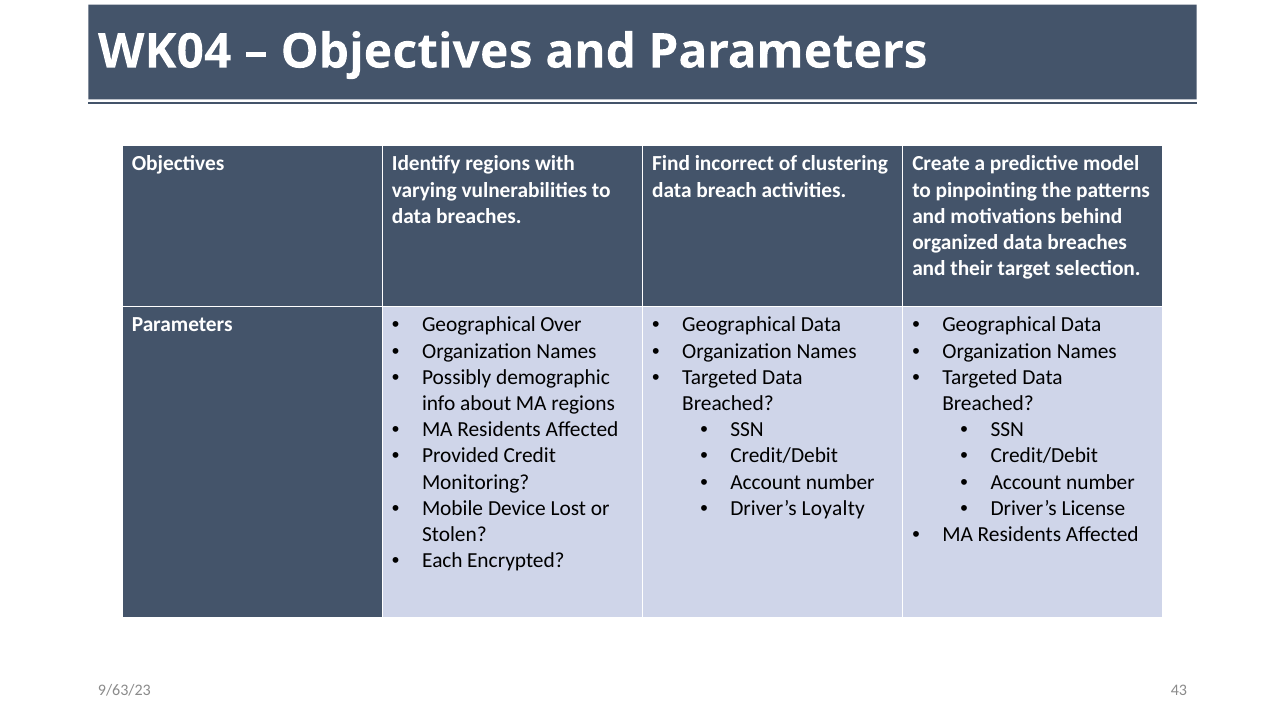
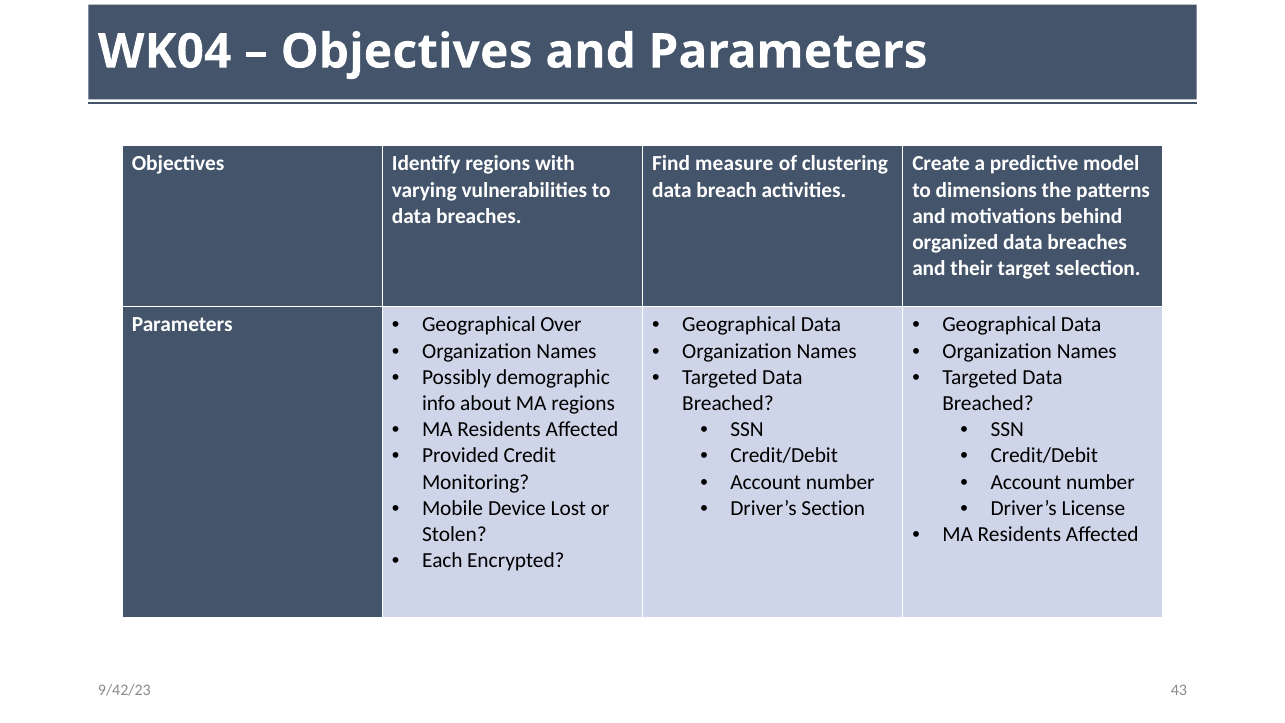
incorrect: incorrect -> measure (734, 164)
pinpointing: pinpointing -> dimensions (986, 190)
Loyalty: Loyalty -> Section (833, 508)
9/63/23: 9/63/23 -> 9/42/23 (124, 690)
